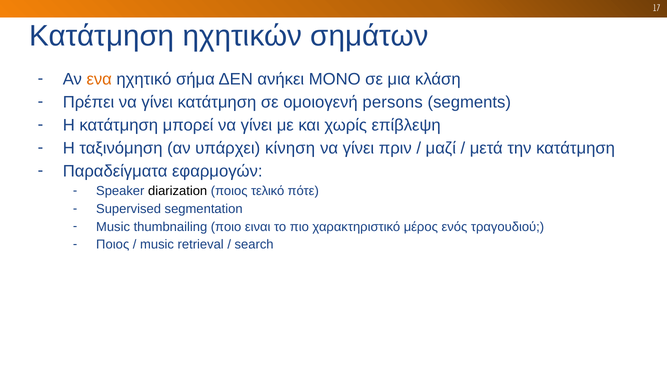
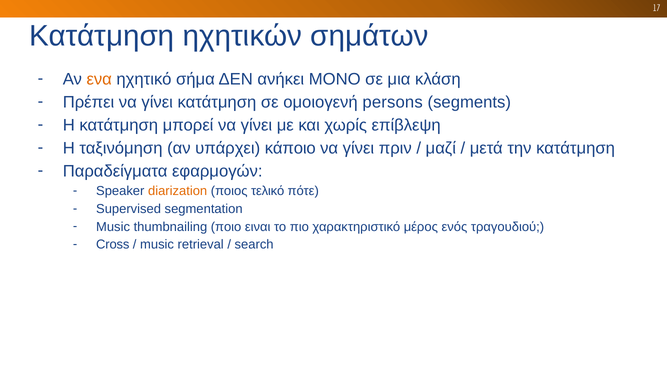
κίνηση: κίνηση -> κάποιο (290, 148)
diarization colour: black -> orange (178, 191)
Ποιος: Ποιος -> Cross (113, 245)
